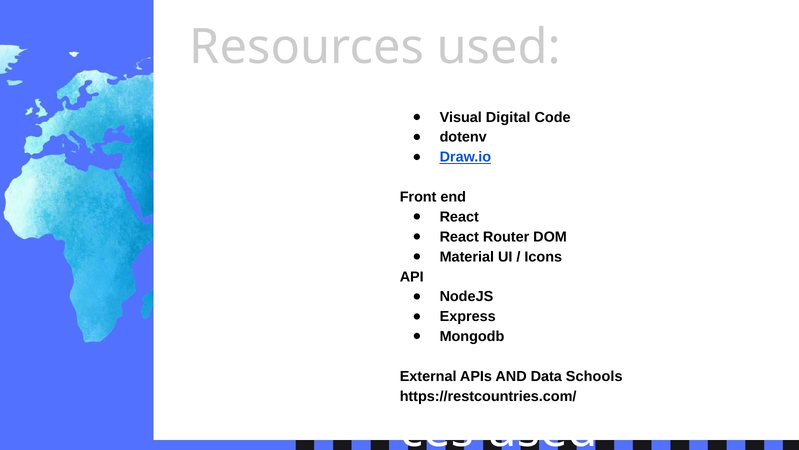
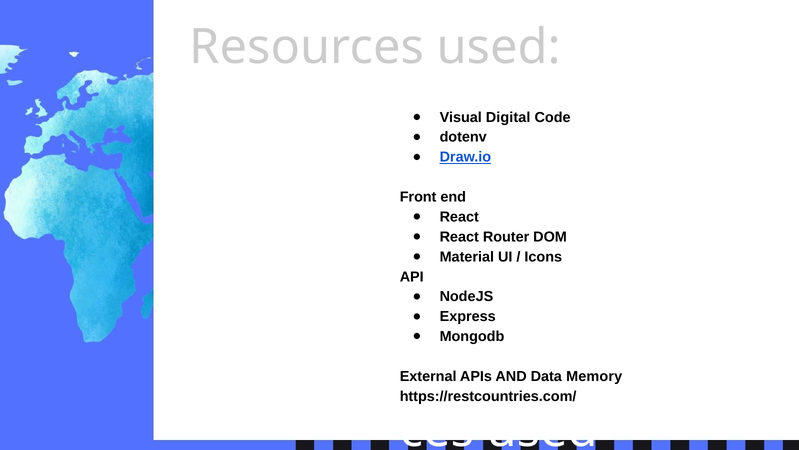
Schools: Schools -> Memory (594, 376)
